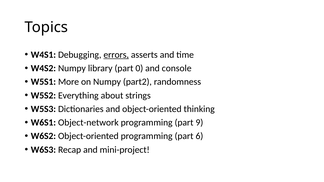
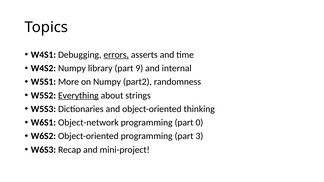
0: 0 -> 9 (139, 68)
console: console -> internal (177, 68)
Everything underline: none -> present (78, 96)
9: 9 -> 0 (199, 123)
6: 6 -> 3 (199, 136)
